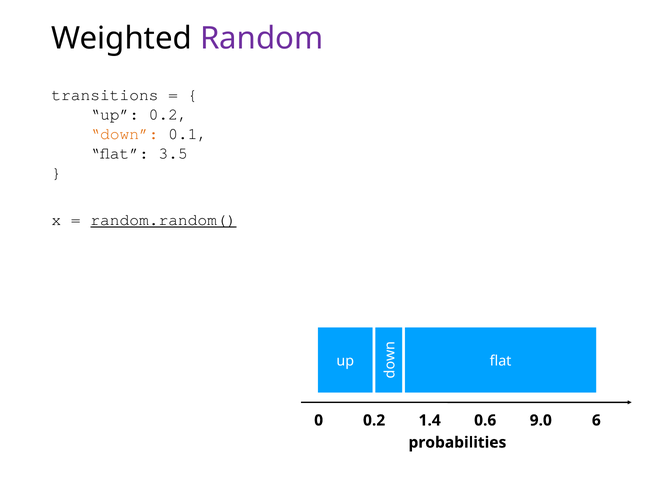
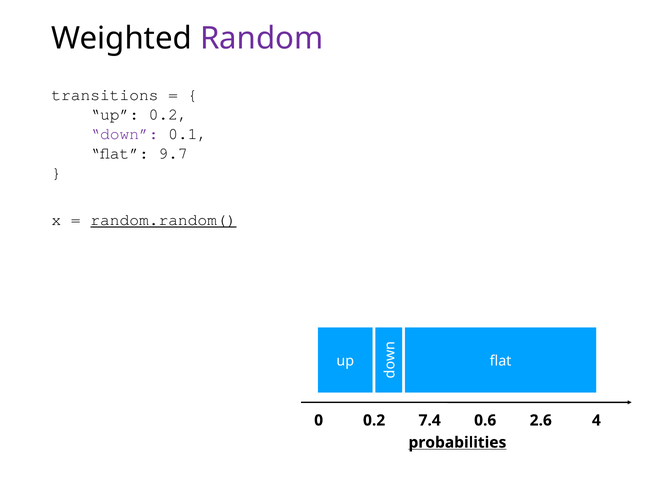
down colour: orange -> purple (124, 134)
3.5: 3.5 -> 9.7 (173, 153)
1.4: 1.4 -> 7.4 (430, 420)
9.0: 9.0 -> 2.6 (541, 420)
6: 6 -> 4 (596, 420)
probabilities underline: none -> present (457, 442)
